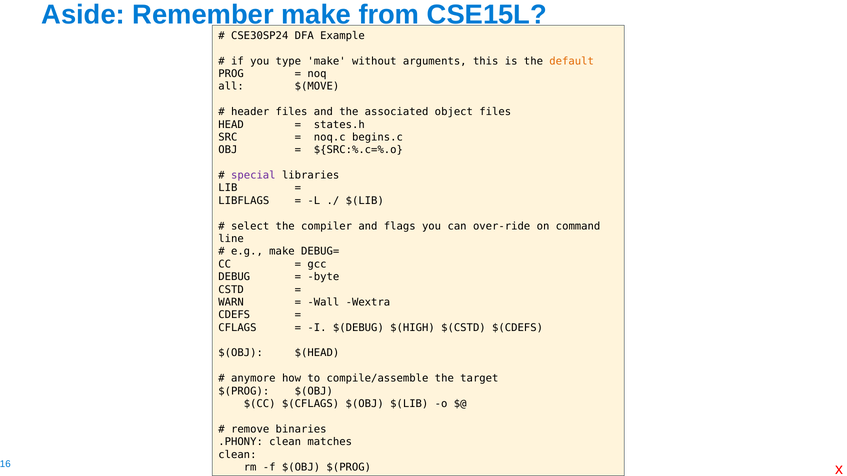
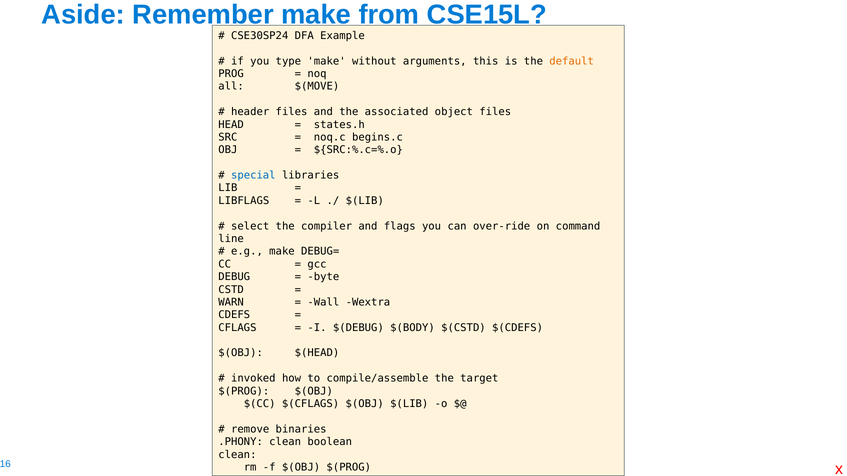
special colour: purple -> blue (253, 175)
$(HIGH: $(HIGH -> $(BODY (412, 328)
anymore: anymore -> invoked (253, 379)
matches: matches -> boolean (330, 442)
